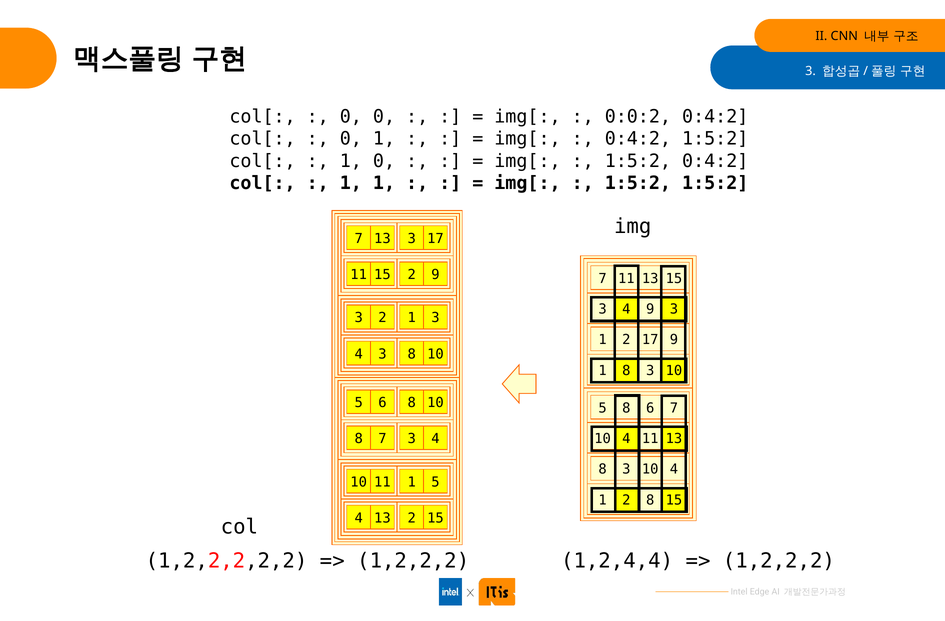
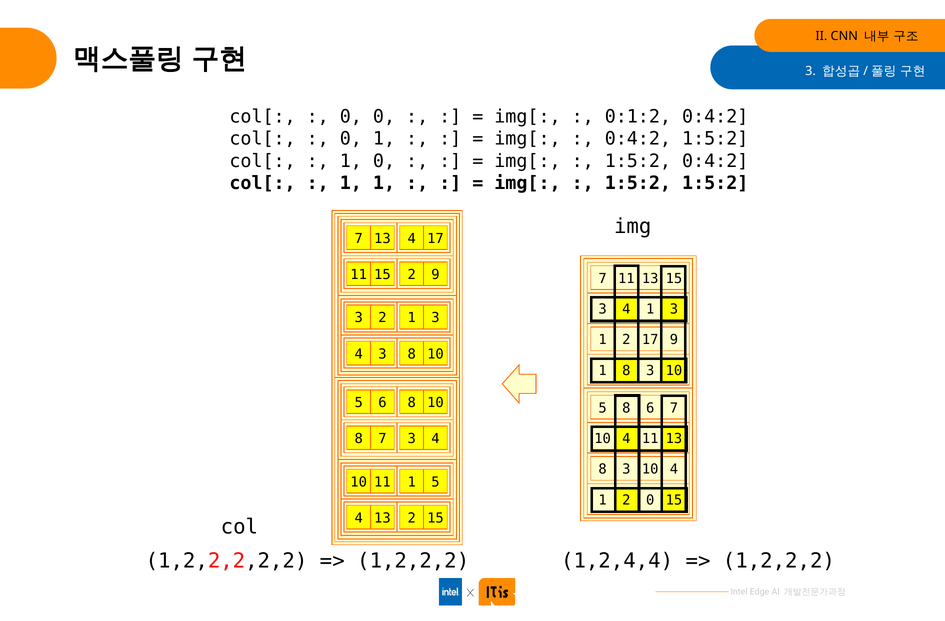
0:0:2: 0:0:2 -> 0:1:2 (638, 117)
13 3: 3 -> 4 (412, 239)
3 4 9: 9 -> 1 (650, 309)
2 8: 8 -> 0 (650, 500)
